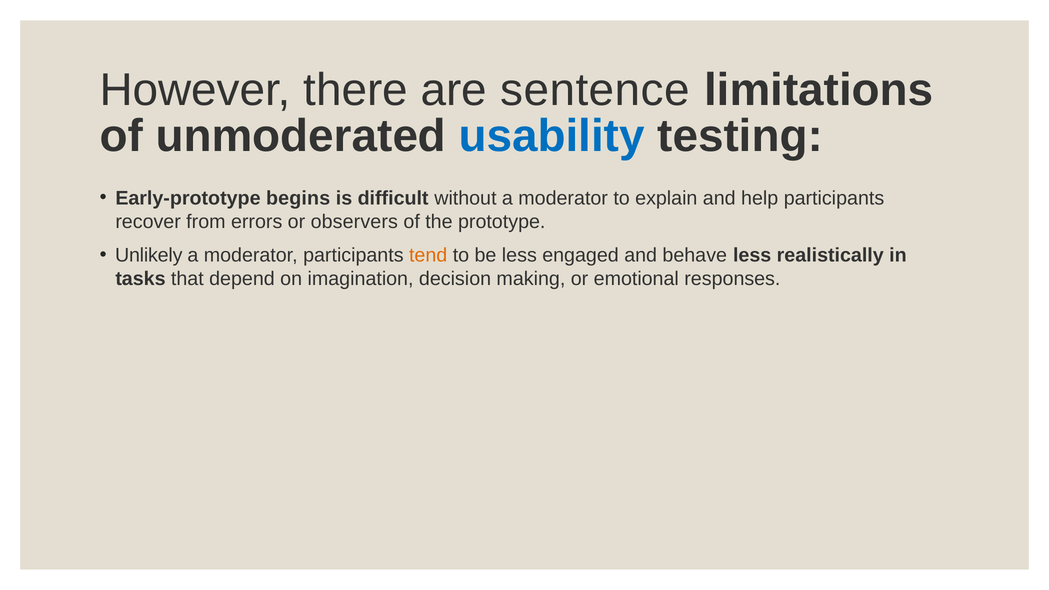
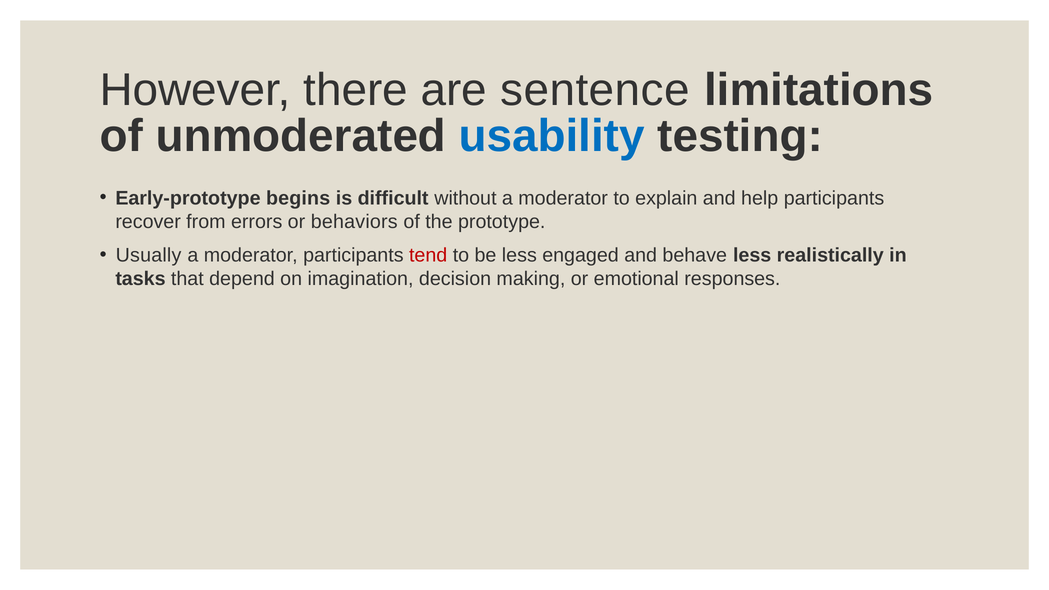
observers: observers -> behaviors (354, 222)
Unlikely: Unlikely -> Usually (149, 255)
tend colour: orange -> red (428, 255)
